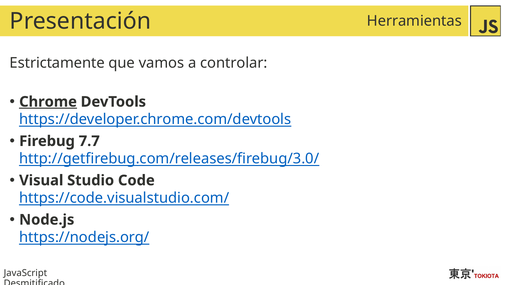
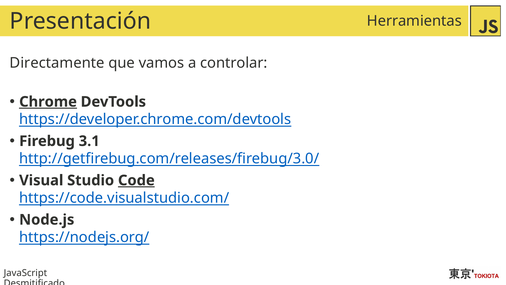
Estrictamente: Estrictamente -> Directamente (57, 63)
7.7: 7.7 -> 3.1 (89, 141)
Code underline: none -> present (136, 180)
